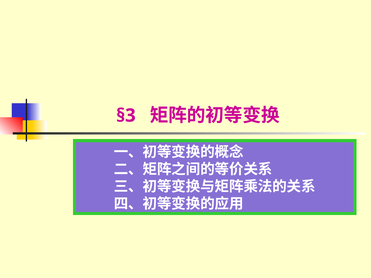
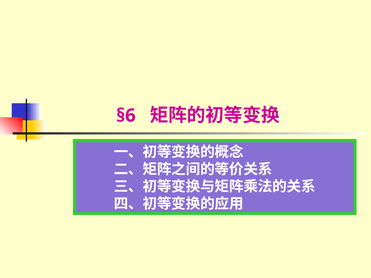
§3: §3 -> §6 (126, 116)
